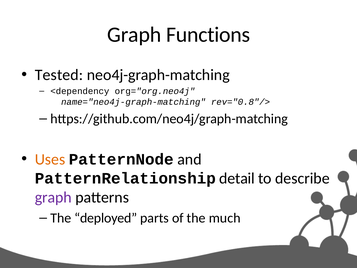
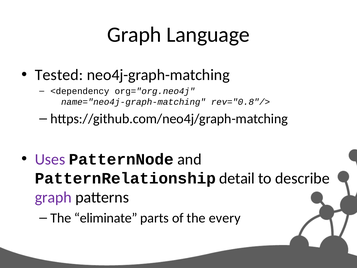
Functions: Functions -> Language (208, 35)
Uses colour: orange -> purple (50, 159)
deployed: deployed -> eliminate (106, 218)
much: much -> every (225, 218)
